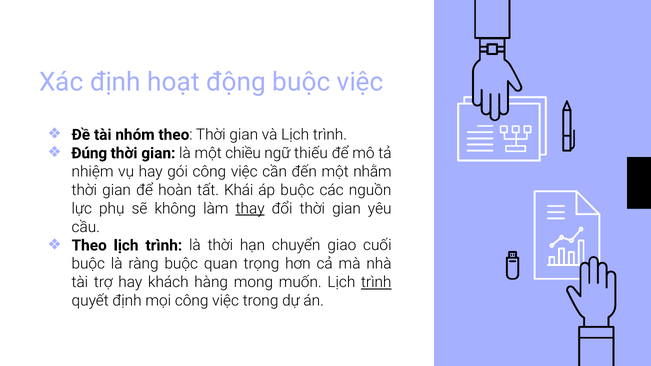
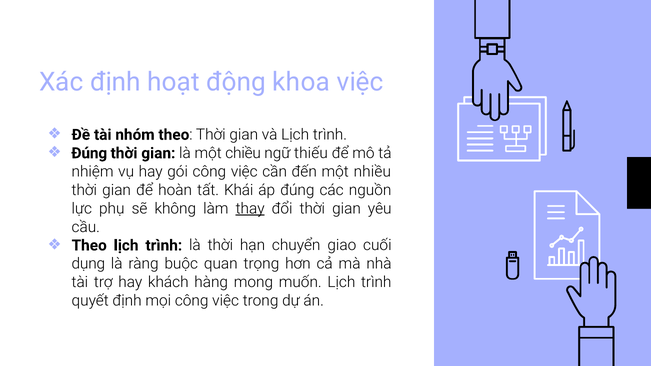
động buộc: buộc -> khoa (301, 82)
nhằm: nhằm -> nhiều (372, 172)
áp buộc: buộc -> đúng (297, 190)
buộc: buộc -> dụng (88, 264)
trình underline: present -> none (376, 282)
